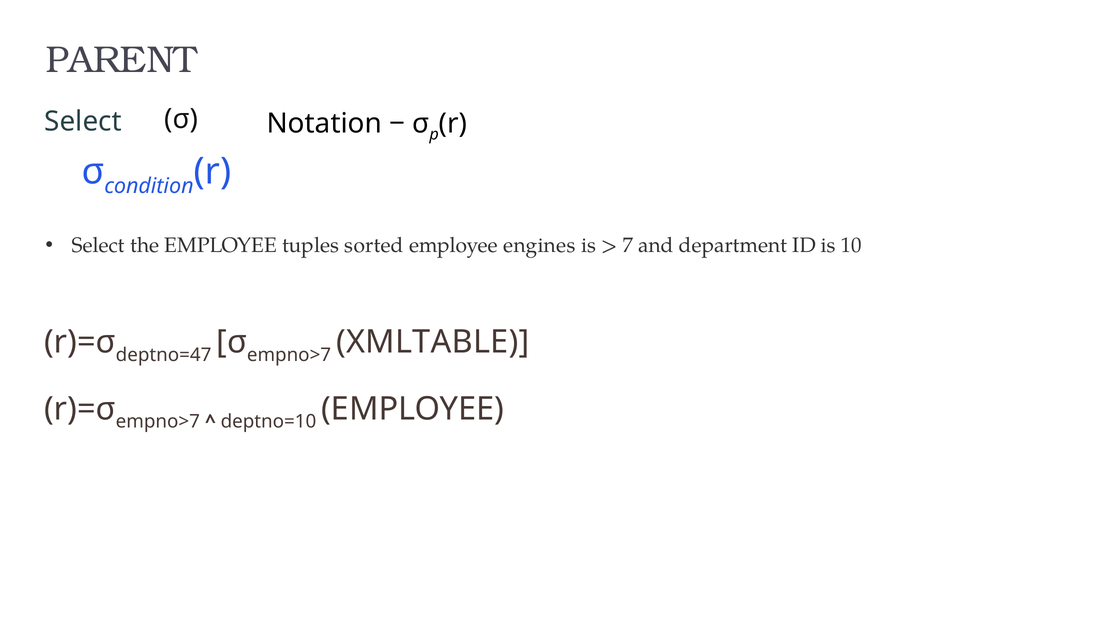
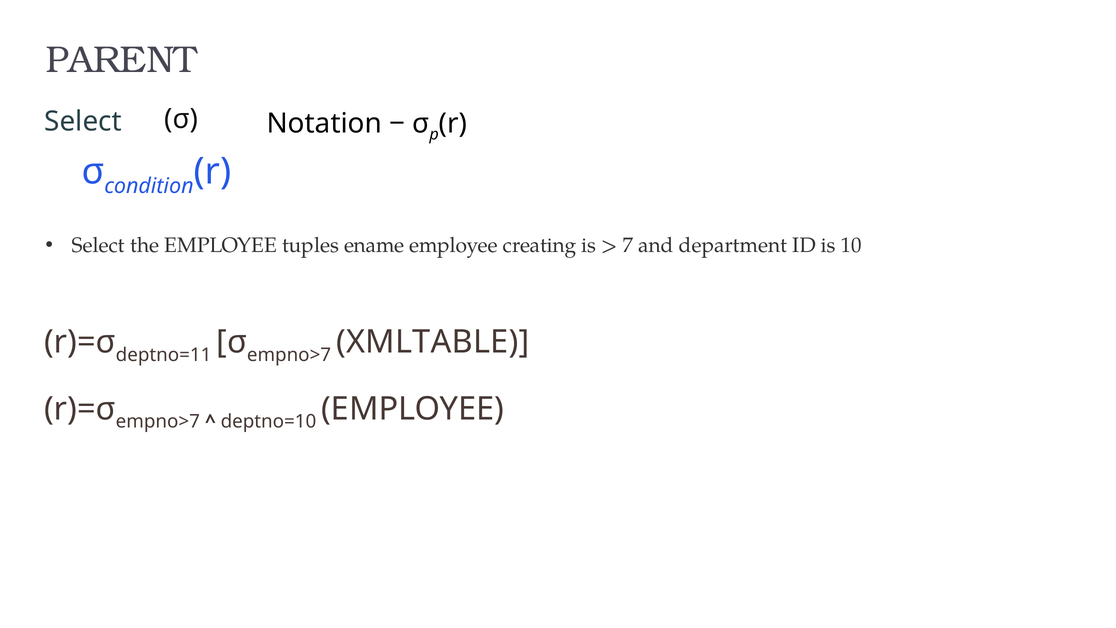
sorted: sorted -> ename (374, 245)
engines: engines -> creating (540, 245)
deptno=47: deptno=47 -> deptno=11 (164, 355)
